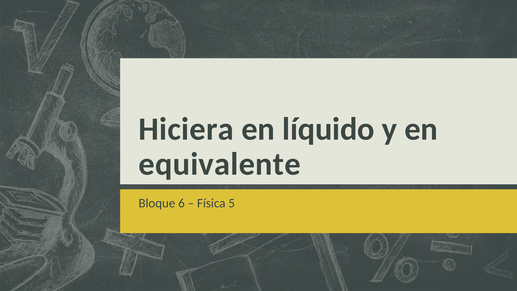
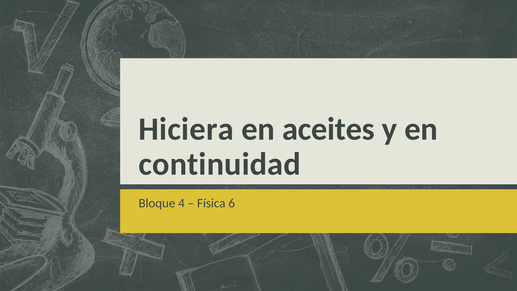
líquido: líquido -> aceites (328, 129)
equivalente: equivalente -> continuidad (220, 164)
6: 6 -> 4 (181, 203)
5: 5 -> 6 (232, 203)
